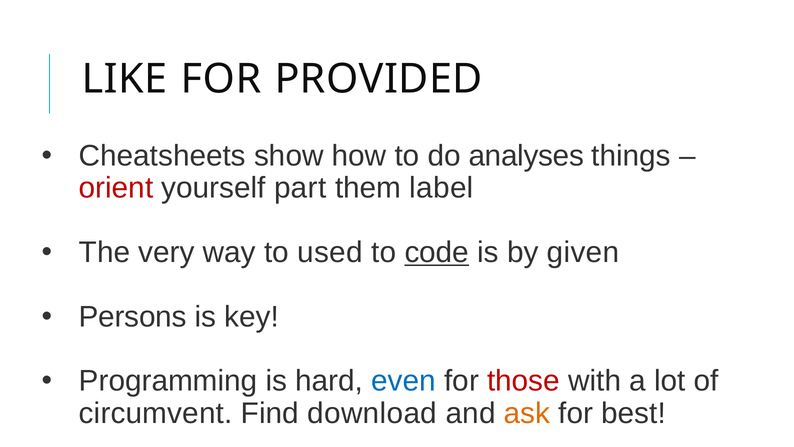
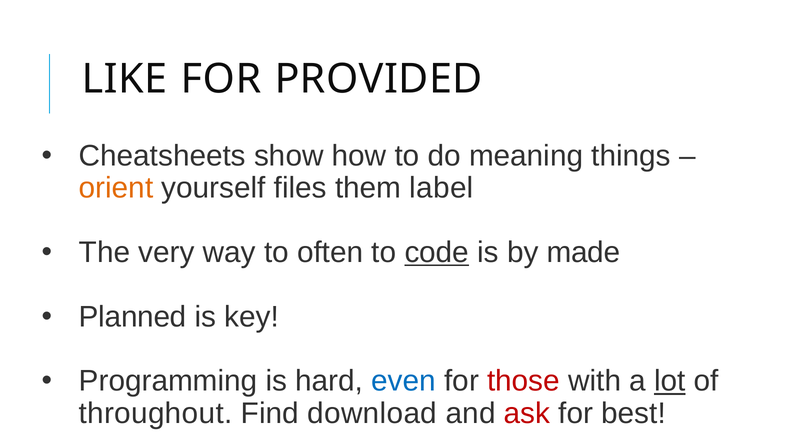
analyses: analyses -> meaning (526, 156)
orient colour: red -> orange (116, 188)
part: part -> files (300, 188)
used: used -> often (330, 252)
given: given -> made (583, 252)
Persons: Persons -> Planned (133, 317)
lot underline: none -> present (670, 381)
circumvent: circumvent -> throughout (156, 413)
ask colour: orange -> red (527, 413)
